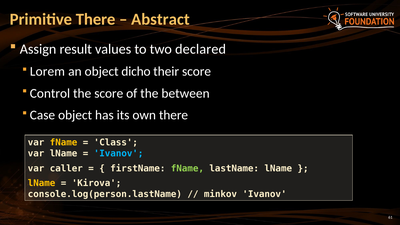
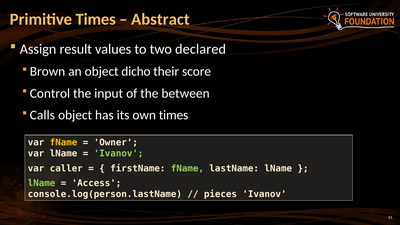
Primitive There: There -> Times (96, 19)
Lorem: Lorem -> Brown (48, 72)
the score: score -> input (109, 93)
Case: Case -> Calls (42, 115)
own there: there -> times (174, 115)
Class: Class -> Owner (116, 143)
Ivanov colour: light blue -> light green (119, 154)
lName colour: yellow -> light green (42, 183)
Kirova: Kirova -> Access (97, 183)
minkov: minkov -> pieces (220, 194)
